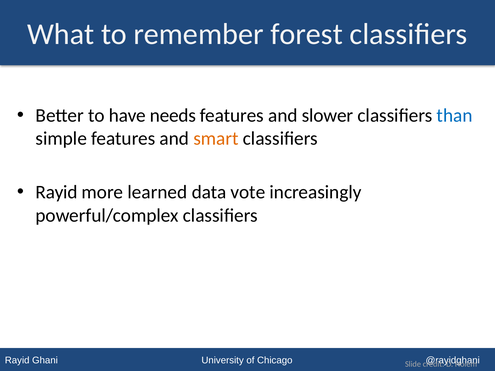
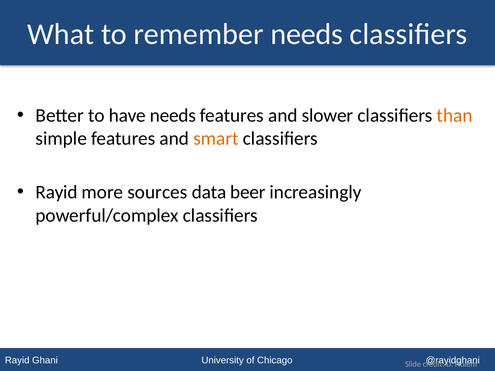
remember forest: forest -> needs (307, 34)
than colour: blue -> orange (455, 116)
learned: learned -> sources (157, 192)
vote: vote -> beer (248, 192)
